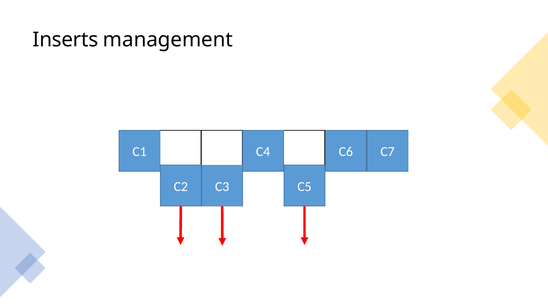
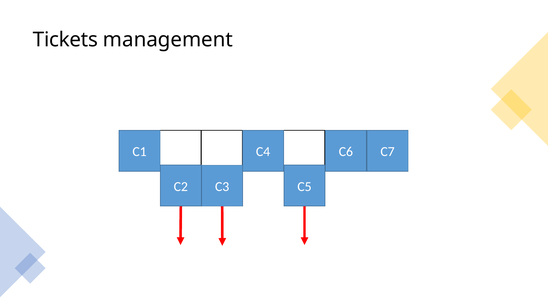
Inserts: Inserts -> Tickets (65, 40)
